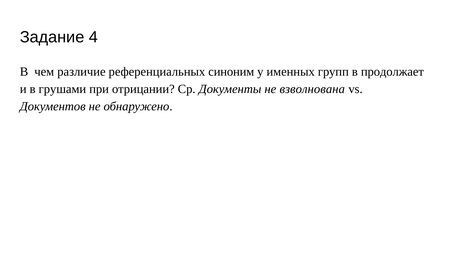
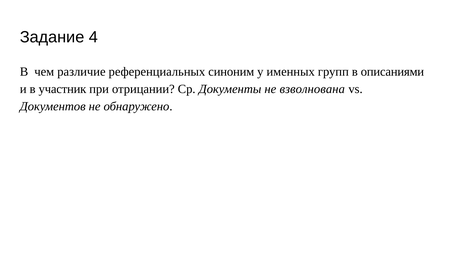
продолжает: продолжает -> описаниями (392, 72)
грушами: грушами -> участник (62, 89)
